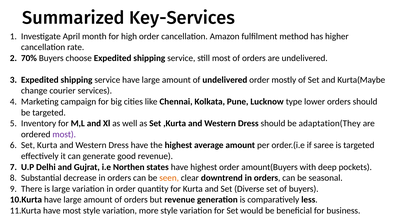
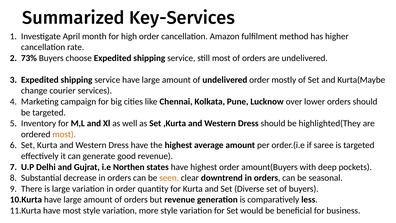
70%: 70% -> 73% (29, 58)
type: type -> over (294, 102)
adaptation(They: adaptation(They -> highlighted(They (330, 123)
most colour: purple -> orange (64, 134)
